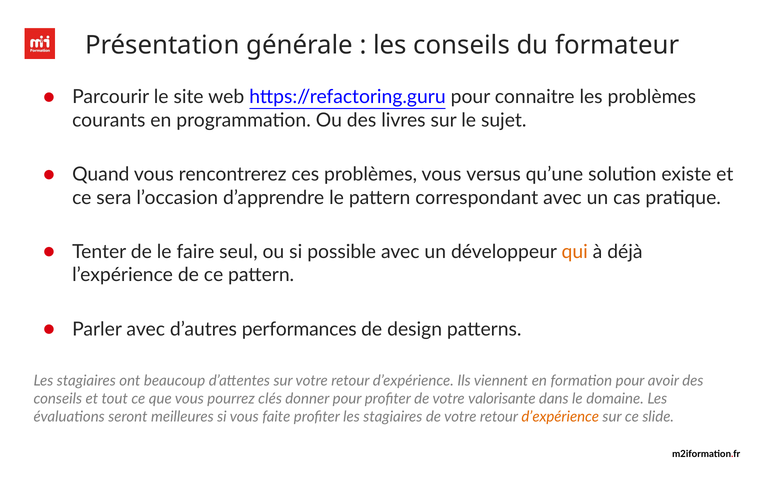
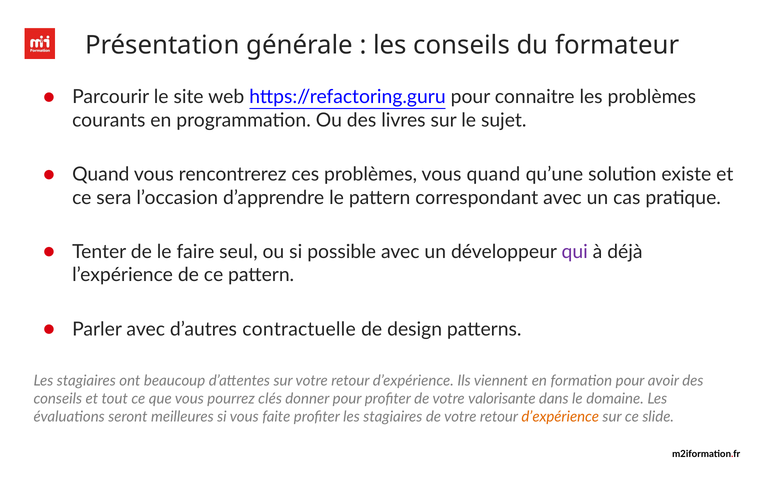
vous versus: versus -> quand (493, 174)
qui colour: orange -> purple (575, 252)
performances: performances -> contractuelle (299, 329)
